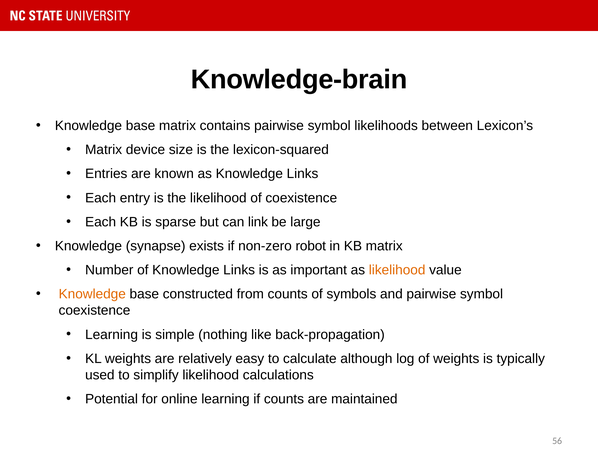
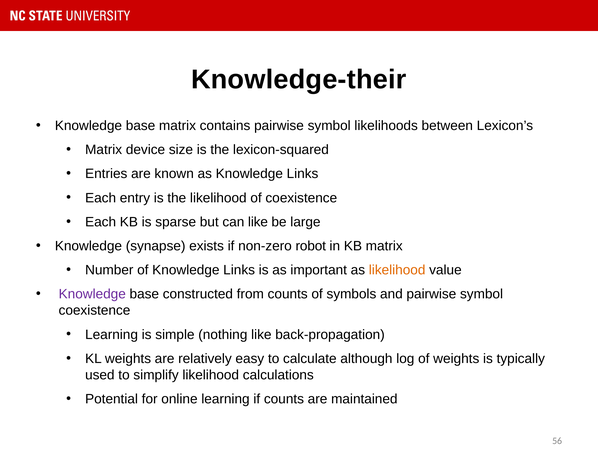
Knowledge-brain: Knowledge-brain -> Knowledge-their (299, 80)
can link: link -> like (258, 222)
Knowledge colour: orange -> purple (92, 294)
